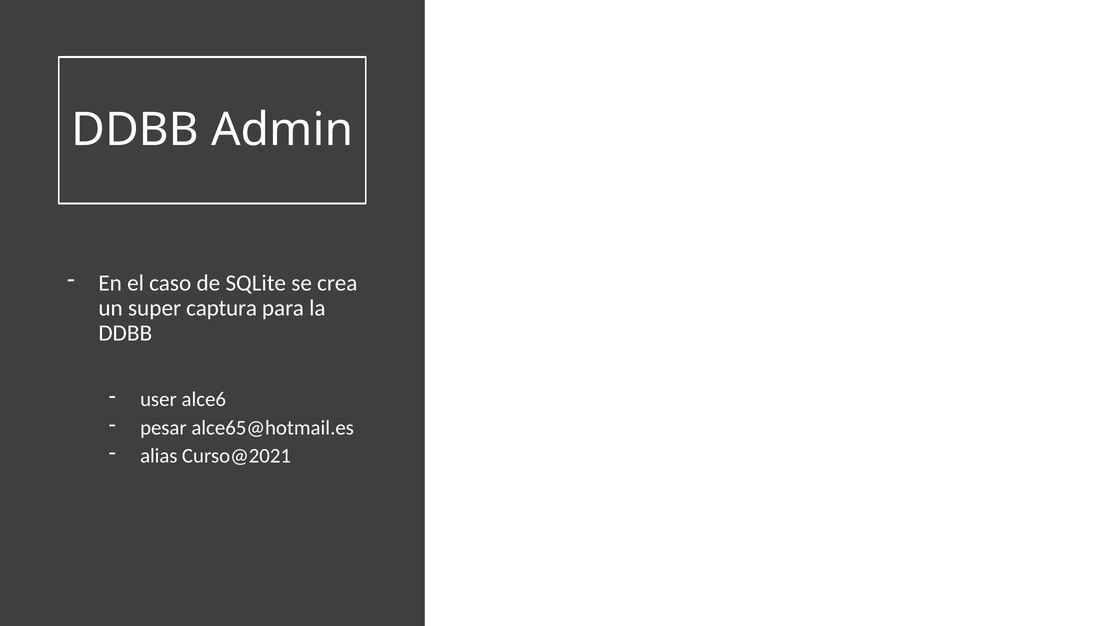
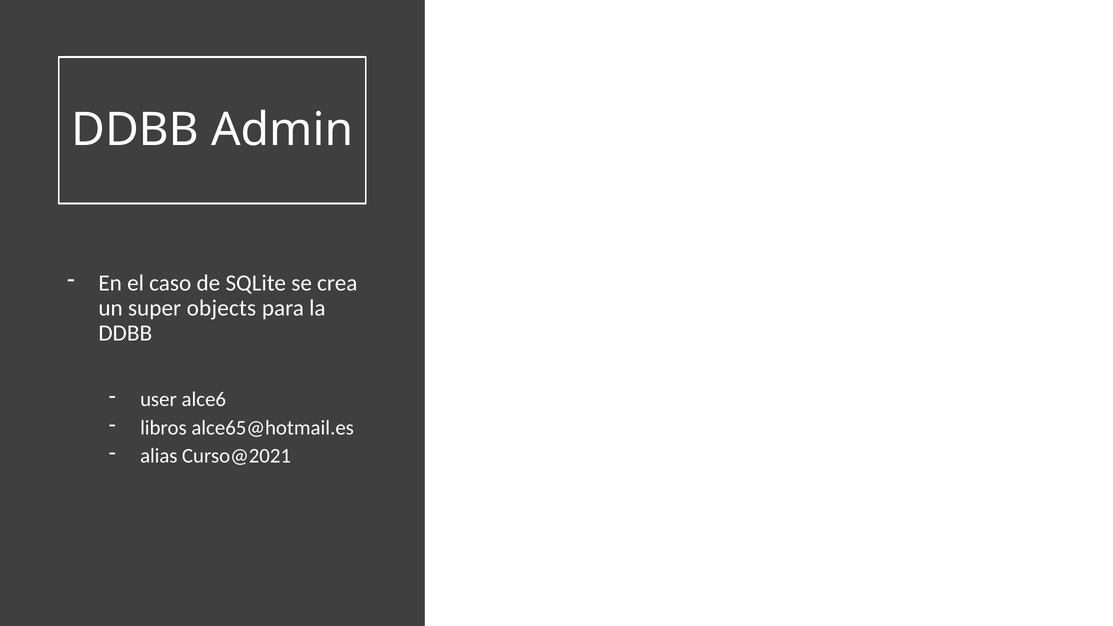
captura: captura -> objects (221, 308)
pesar: pesar -> libros (163, 428)
